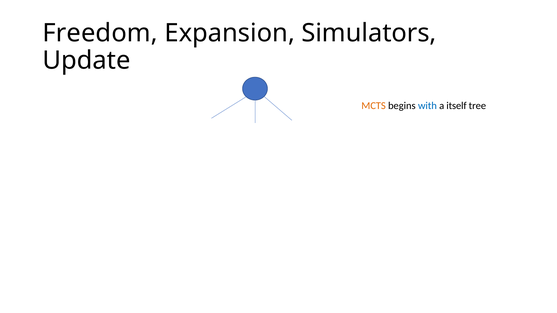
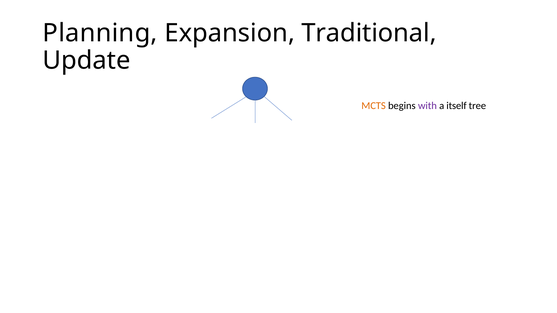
Freedom: Freedom -> Planning (100, 33)
Simulators: Simulators -> Traditional (369, 33)
with colour: blue -> purple (427, 106)
